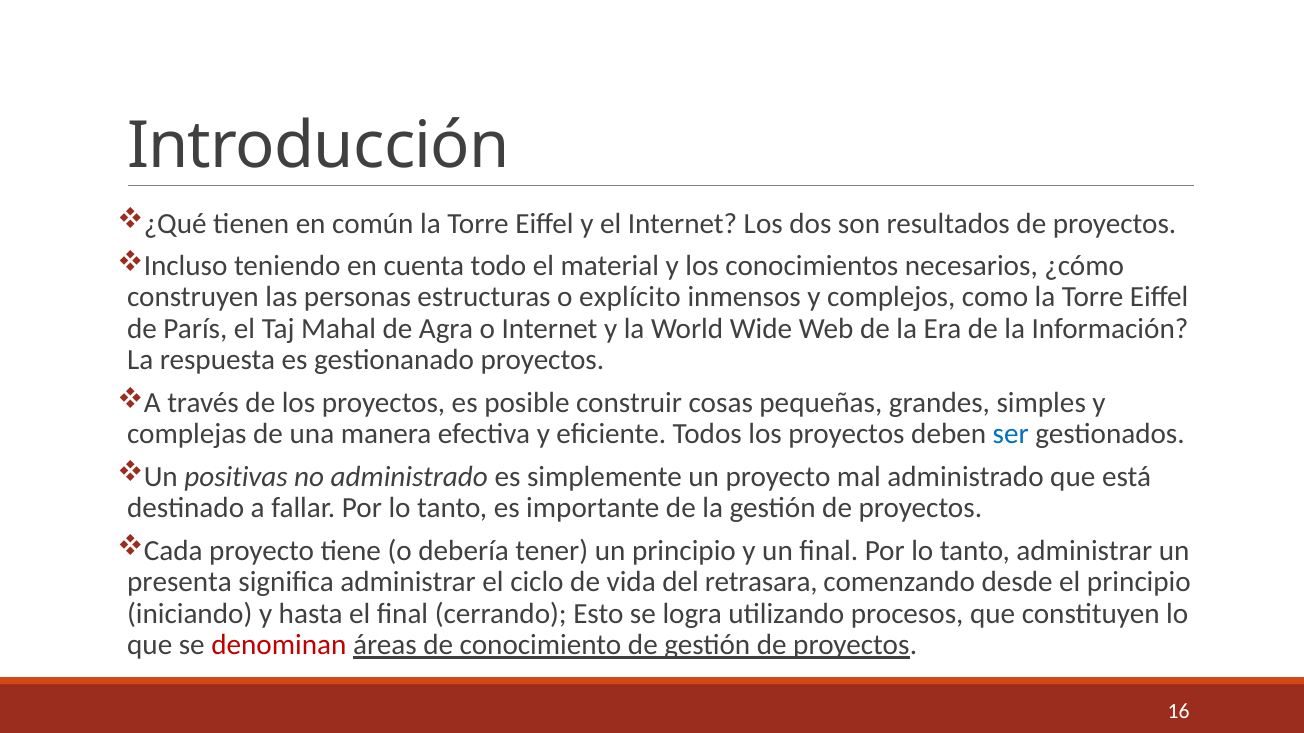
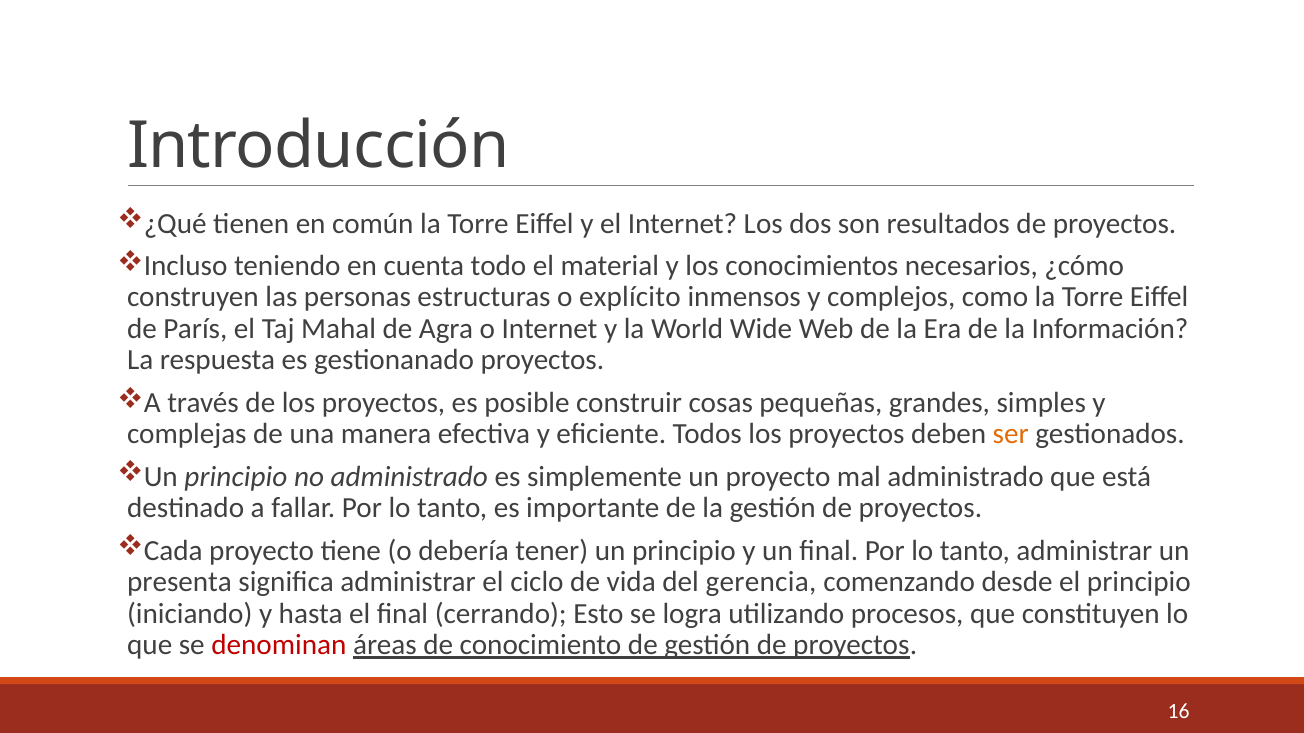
ser colour: blue -> orange (1011, 435)
positivas: positivas -> principio (236, 477)
retrasara: retrasara -> gerencia (761, 582)
